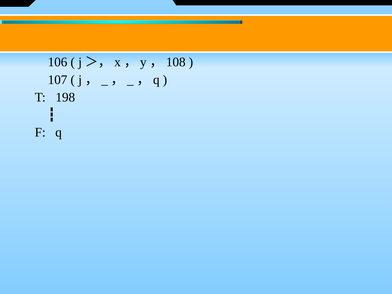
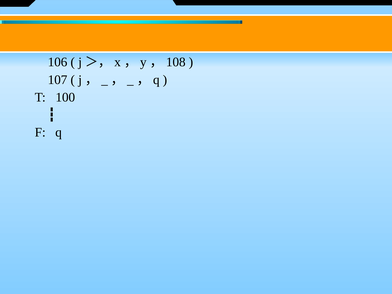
198: 198 -> 100 (65, 97)
